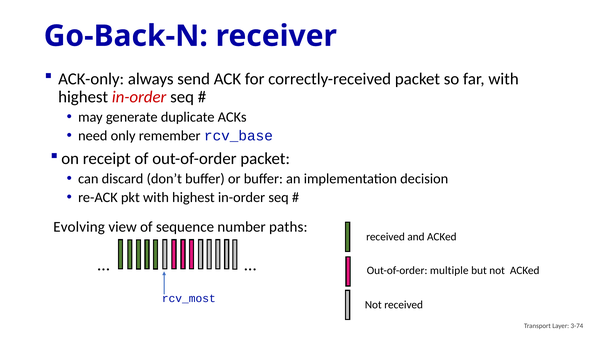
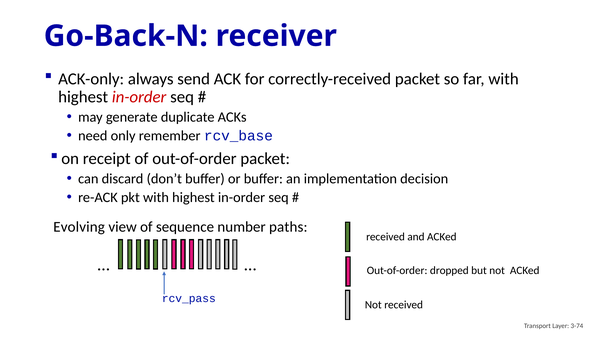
multiple: multiple -> dropped (449, 271)
rcv_most: rcv_most -> rcv_pass (189, 299)
